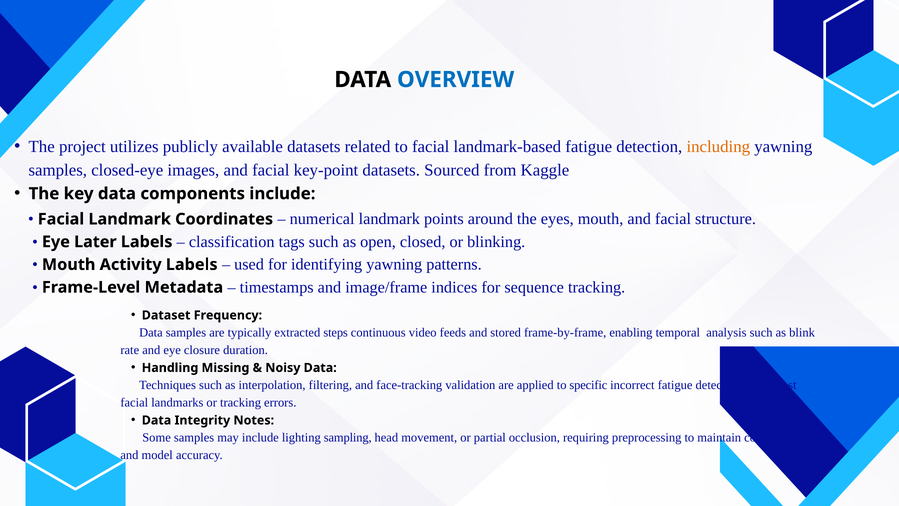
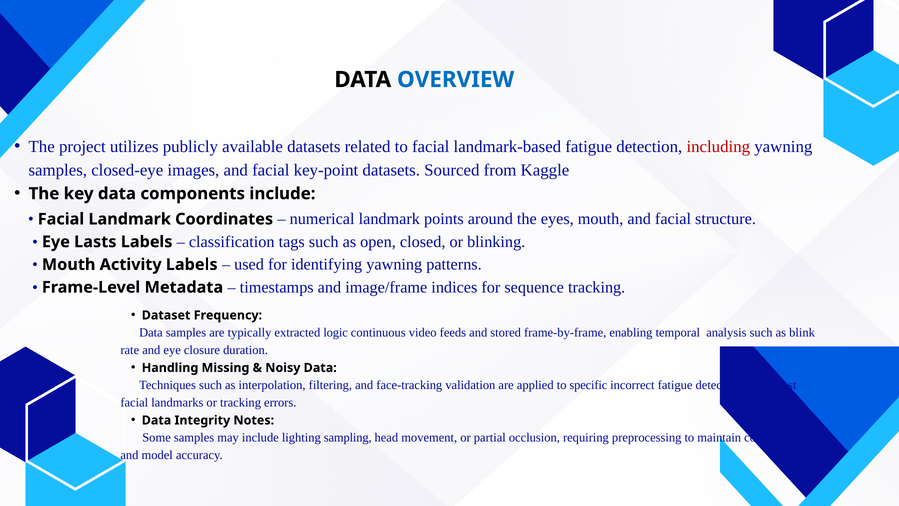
including colour: orange -> red (718, 146)
Later: Later -> Lasts (95, 242)
steps: steps -> logic (336, 333)
